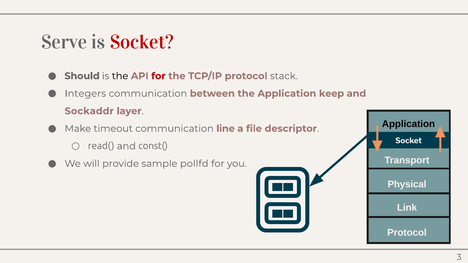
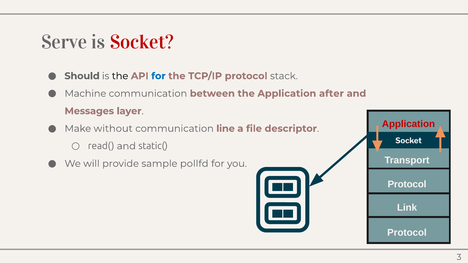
for colour: red -> blue (158, 76)
Integers: Integers -> Machine (85, 94)
keep: keep -> after (331, 94)
Sockaddr: Sockaddr -> Messages (89, 111)
Application colour: black -> red (408, 124)
timeout: timeout -> without (113, 129)
const(: const( -> static( (153, 146)
Physical: Physical -> Protocol (407, 184)
